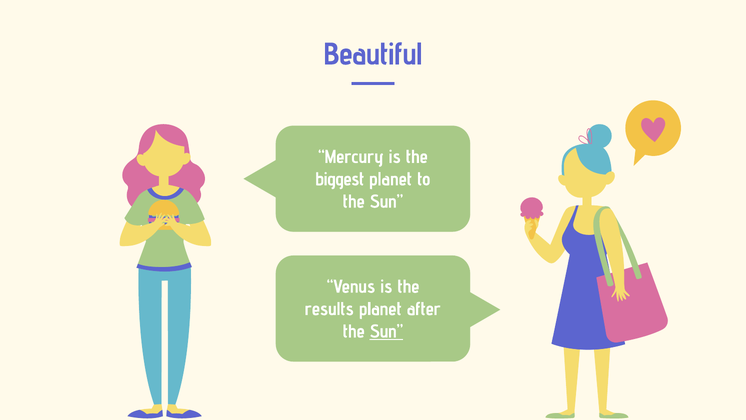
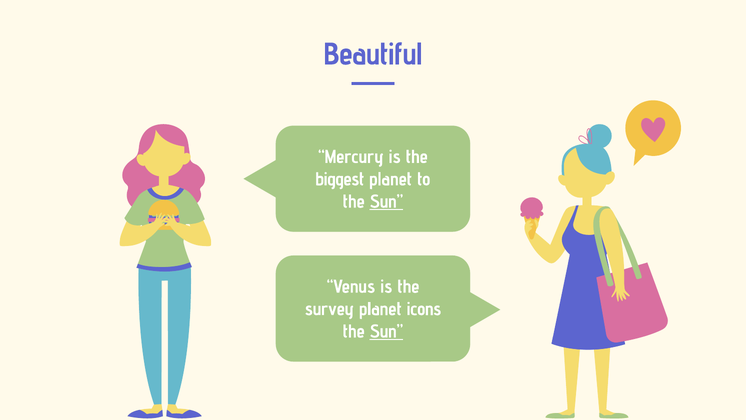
Sun underline: none -> present (386, 201)
results: results -> survey (329, 309)
after: after -> icons (424, 309)
